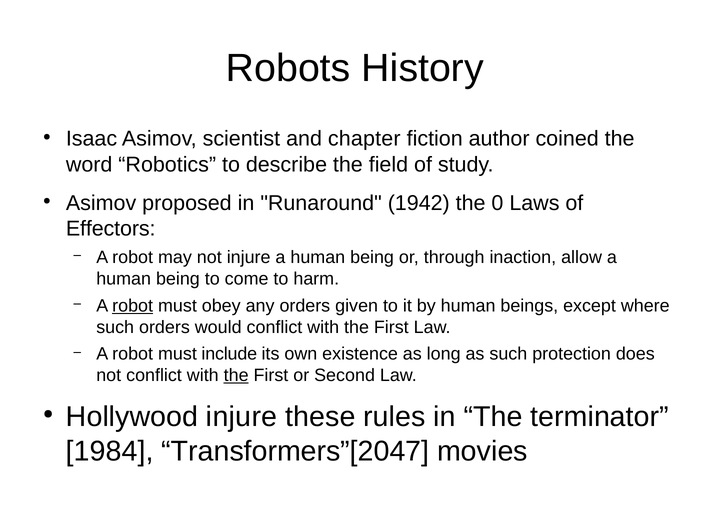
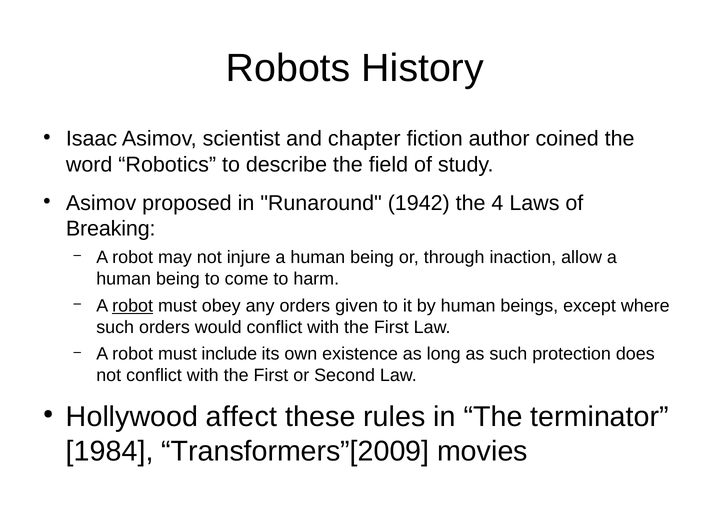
0: 0 -> 4 (497, 203)
Effectors: Effectors -> Breaking (111, 229)
the underline: present -> none (236, 376)
Hollywood injure: injure -> affect (242, 417)
Transformers”[2047: Transformers”[2047 -> Transformers”[2009 (295, 452)
